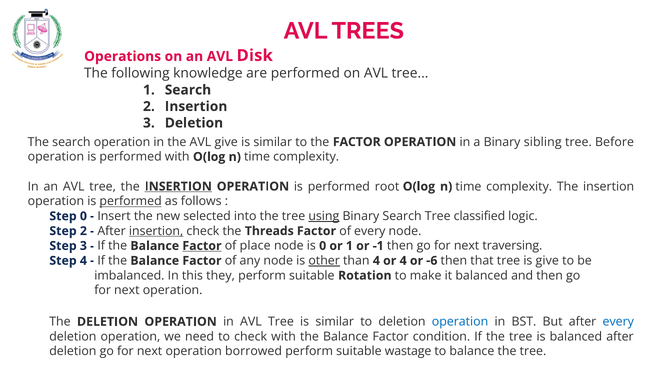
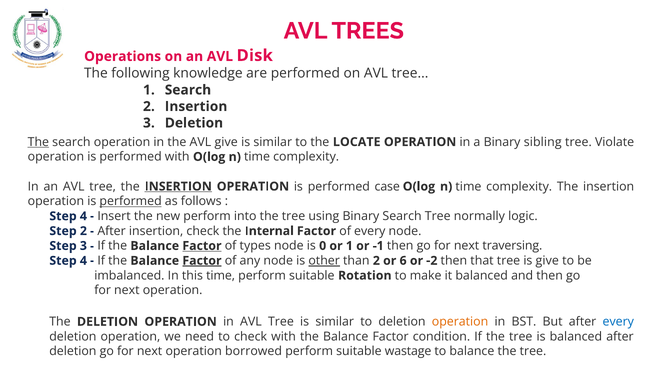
The underline: none -> present (38, 142)
the FACTOR: FACTOR -> LOCATE (357, 142)
Before: Before -> Violate (615, 142)
root: root -> case (387, 187)
0: 0 -> 4 (83, 216)
new selected: selected -> perform (207, 216)
using underline: present -> none (324, 216)
classified: classified -> normally (479, 216)
insertion underline: present -> none (156, 231)
Threads: Threads -> Internal (269, 231)
place: place -> types (255, 246)
Factor underline: none -> present (202, 261)
than 4: 4 -> 2 (376, 261)
or 4: 4 -> 6 (403, 261)
-6: -6 -> -2 (432, 261)
this they: they -> time (221, 276)
operation colour: blue -> orange (460, 322)
